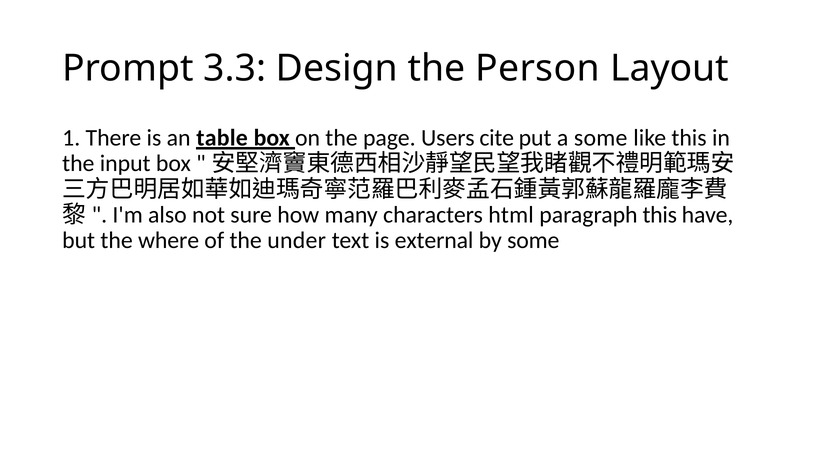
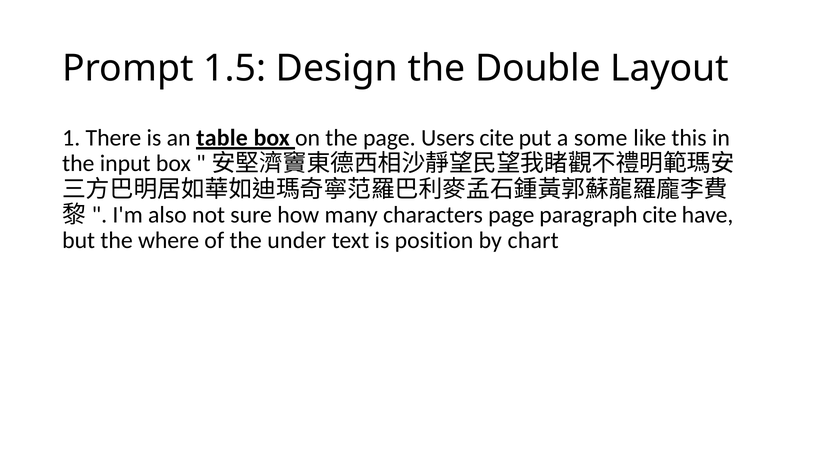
3.3: 3.3 -> 1.5 (235, 69)
Person: Person -> Double (538, 69)
characters html: html -> page (511, 215)
paragraph this: this -> cite (660, 215)
external: external -> position (434, 241)
by some: some -> chart (533, 241)
